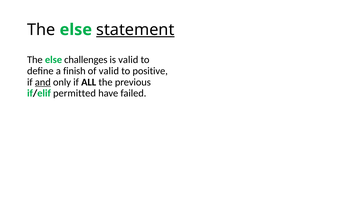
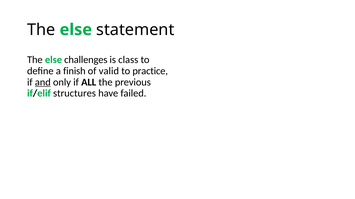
statement underline: present -> none (135, 30)
is valid: valid -> class (128, 60)
positive: positive -> practice (150, 71)
permitted: permitted -> structures (75, 94)
